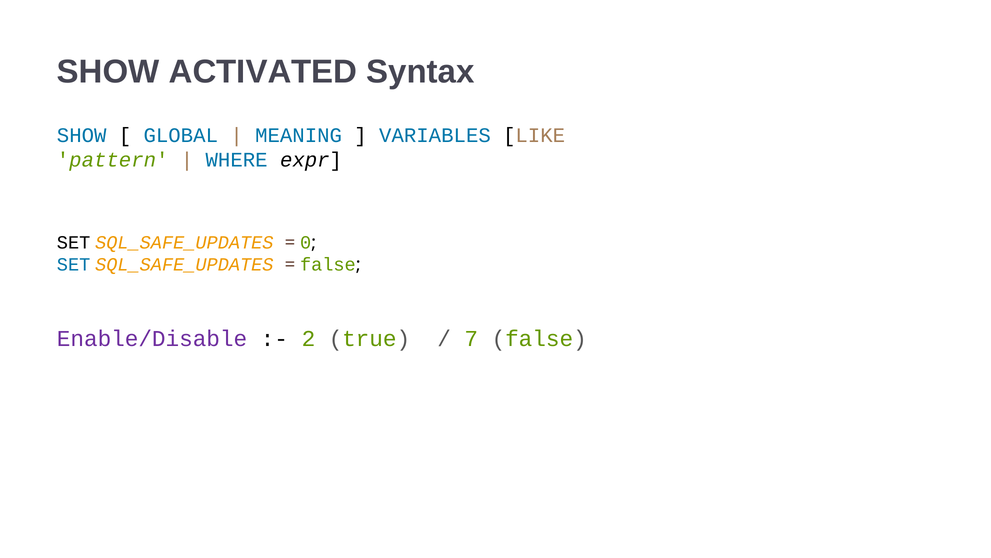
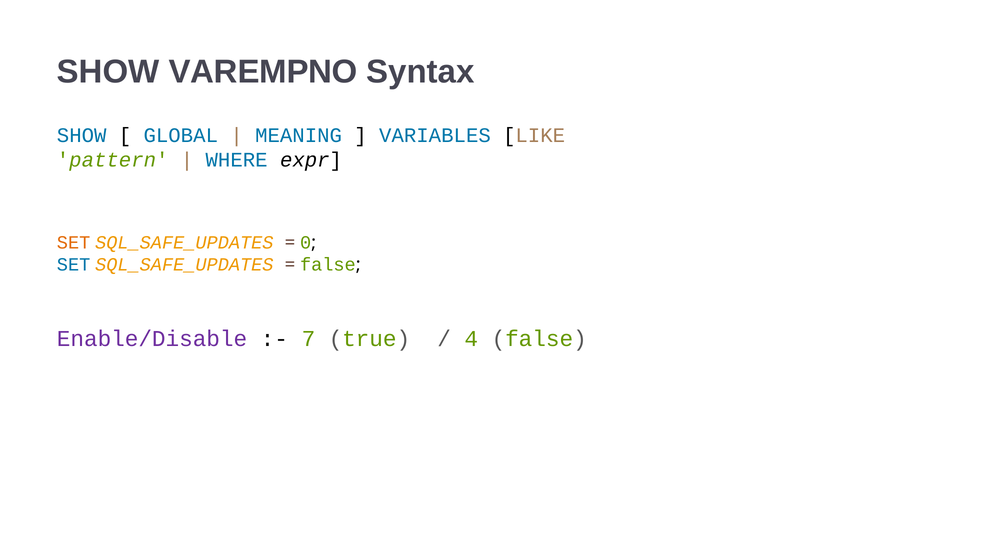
ACTIVATED: ACTIVATED -> VAREMPNO (263, 72)
SET colour: black -> orange (74, 242)
2: 2 -> 7 (308, 338)
7: 7 -> 4 (471, 338)
